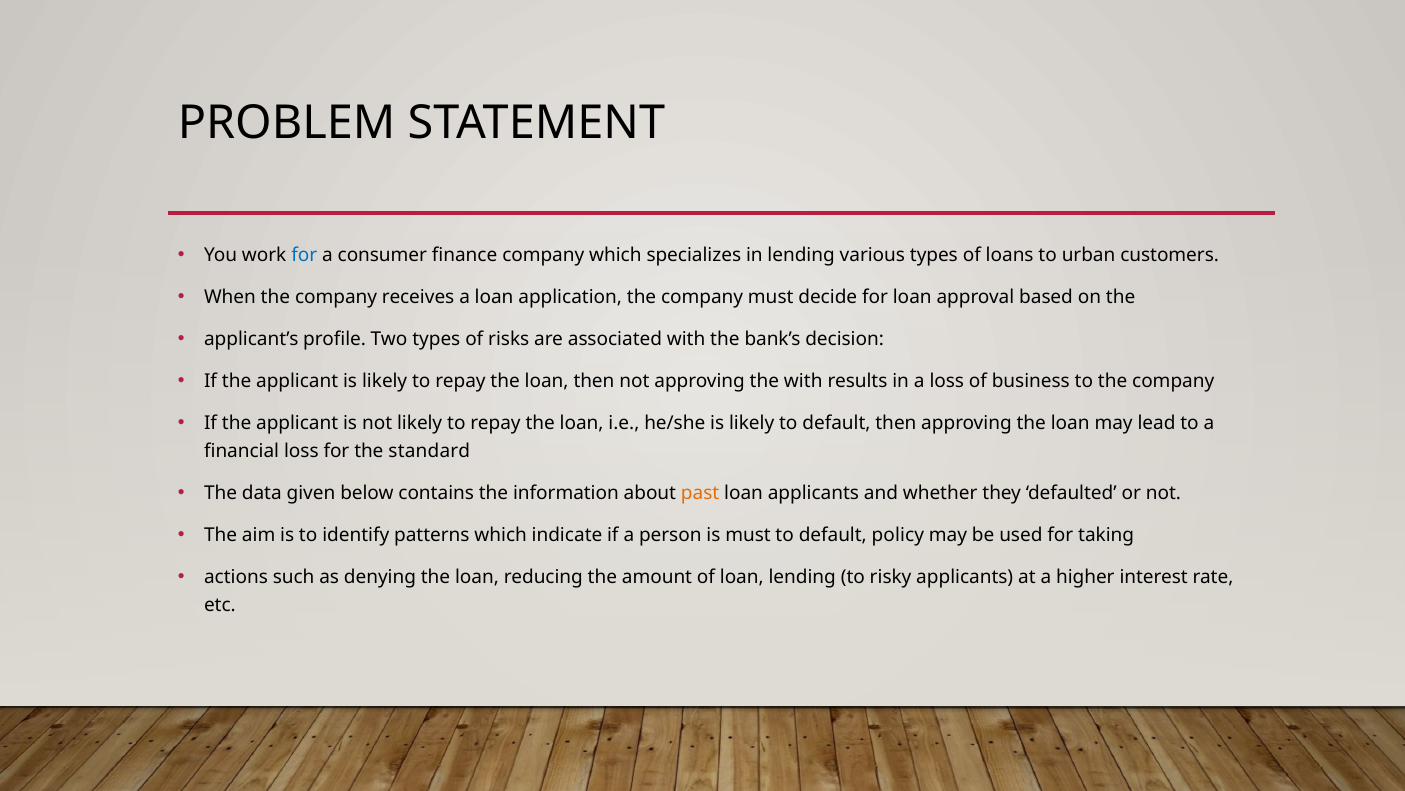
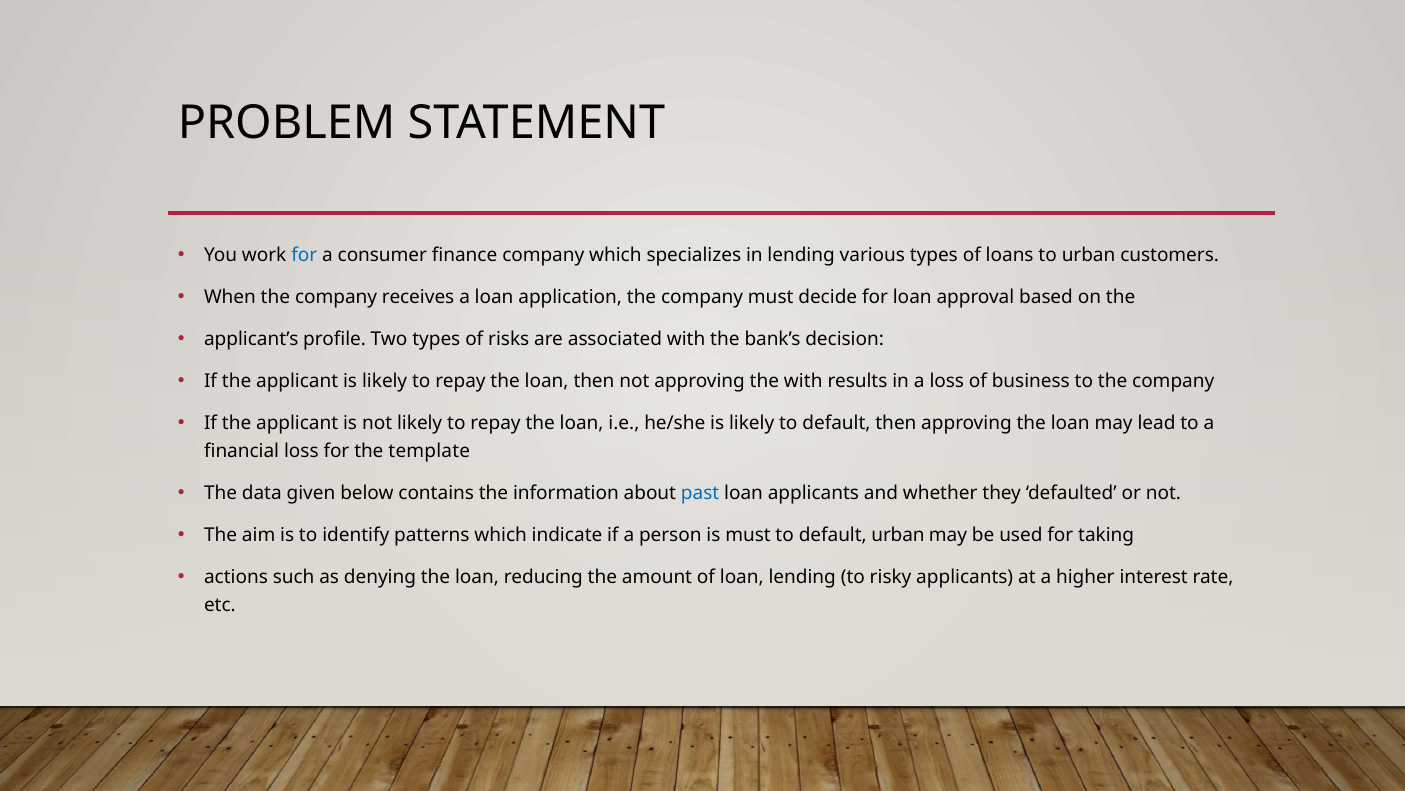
standard: standard -> template (429, 451)
past colour: orange -> blue (700, 493)
default policy: policy -> urban (898, 535)
